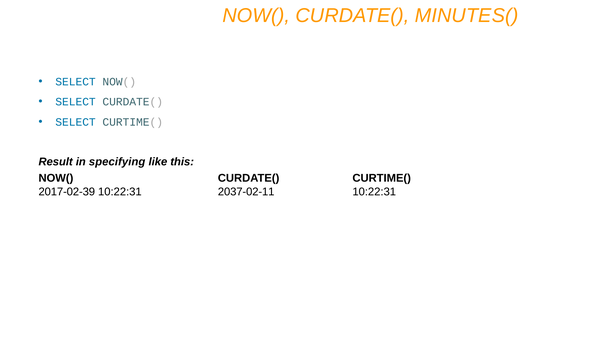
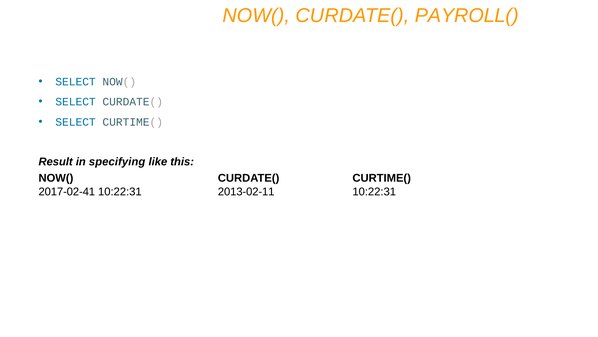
MINUTES(: MINUTES( -> PAYROLL( (467, 16)
2017-02-39: 2017-02-39 -> 2017-02-41 (67, 191)
2037-02-11: 2037-02-11 -> 2013-02-11 (246, 191)
